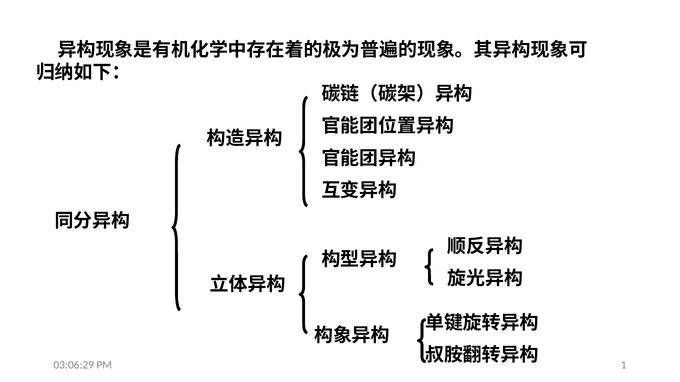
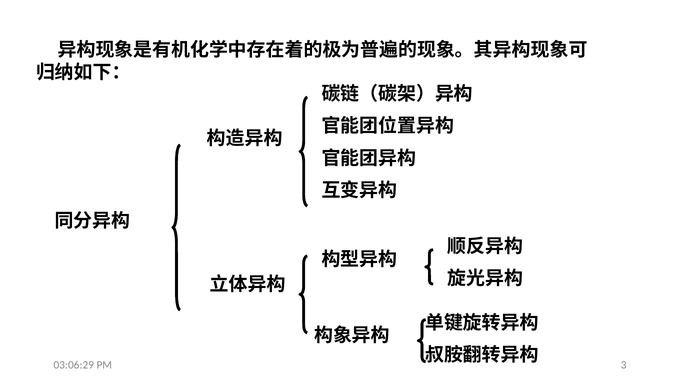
1: 1 -> 3 (624, 365)
